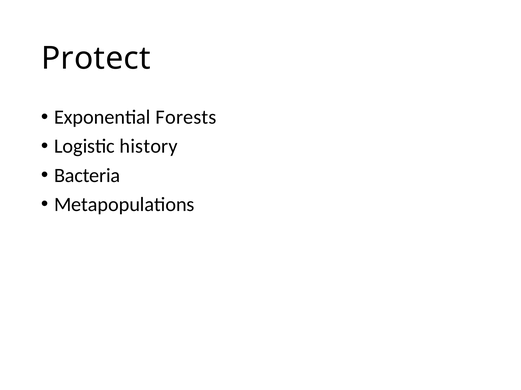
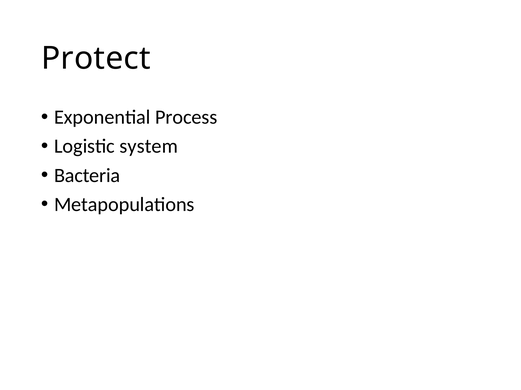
Forests: Forests -> Process (186, 117)
history: history -> system (149, 147)
